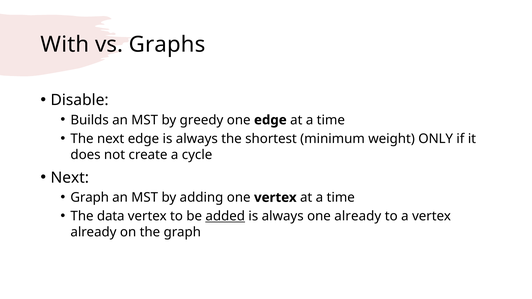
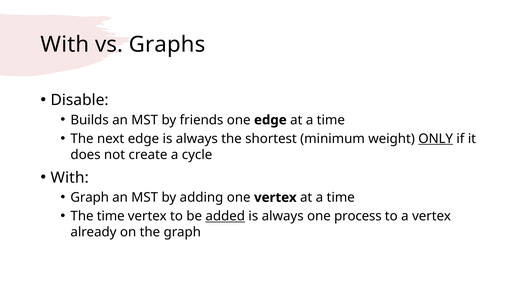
greedy: greedy -> friends (202, 120)
ONLY underline: none -> present (436, 139)
Next: Next -> With (70, 178)
The data: data -> time (111, 216)
one already: already -> process (358, 216)
